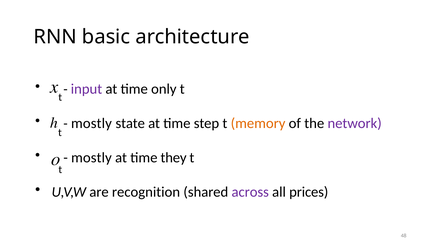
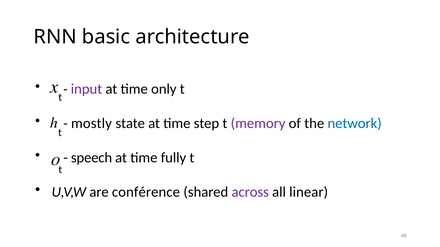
memory colour: orange -> purple (258, 124)
network colour: purple -> blue (355, 124)
mostly: mostly -> speech (92, 158)
they: they -> fully (173, 158)
recognition: recognition -> conférence (146, 192)
prices: prices -> linear (309, 192)
